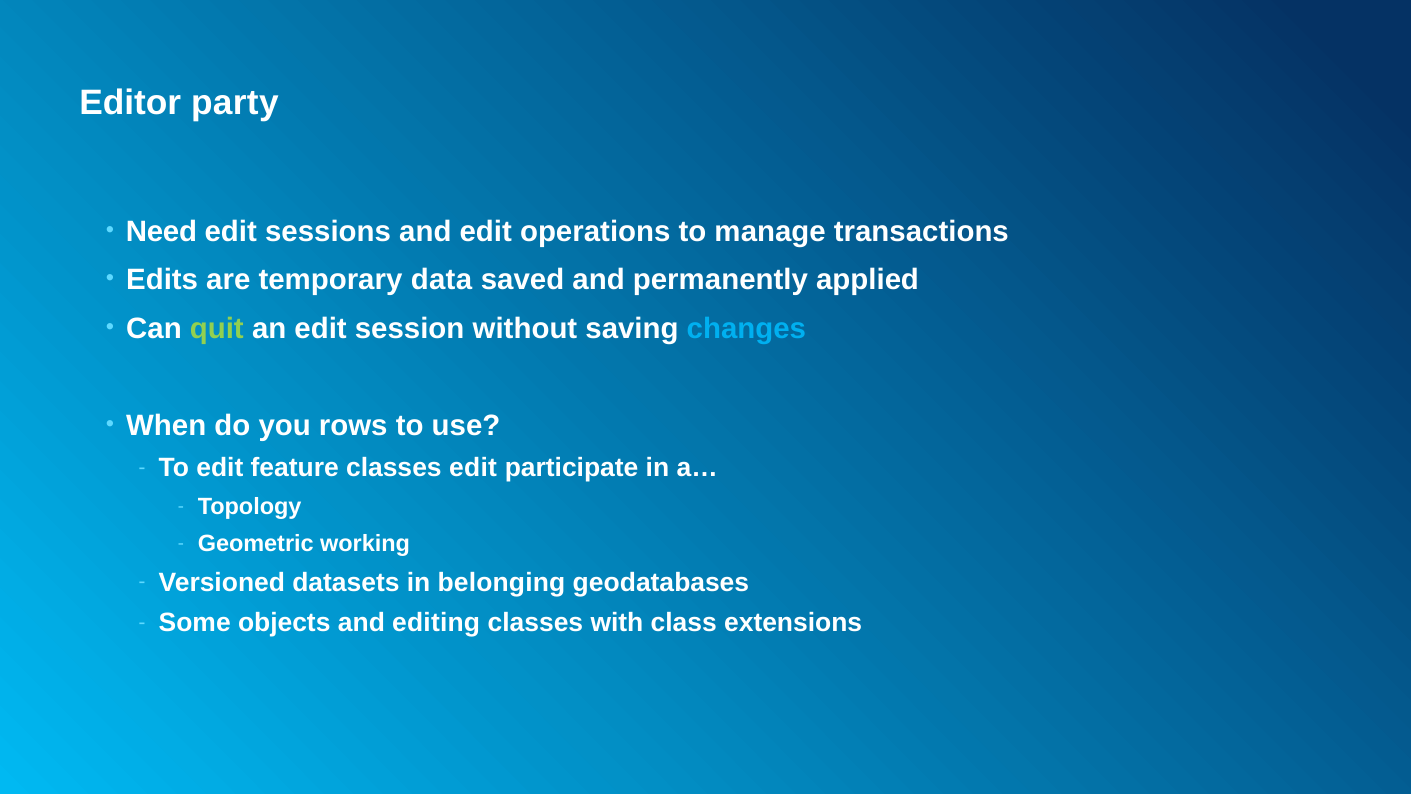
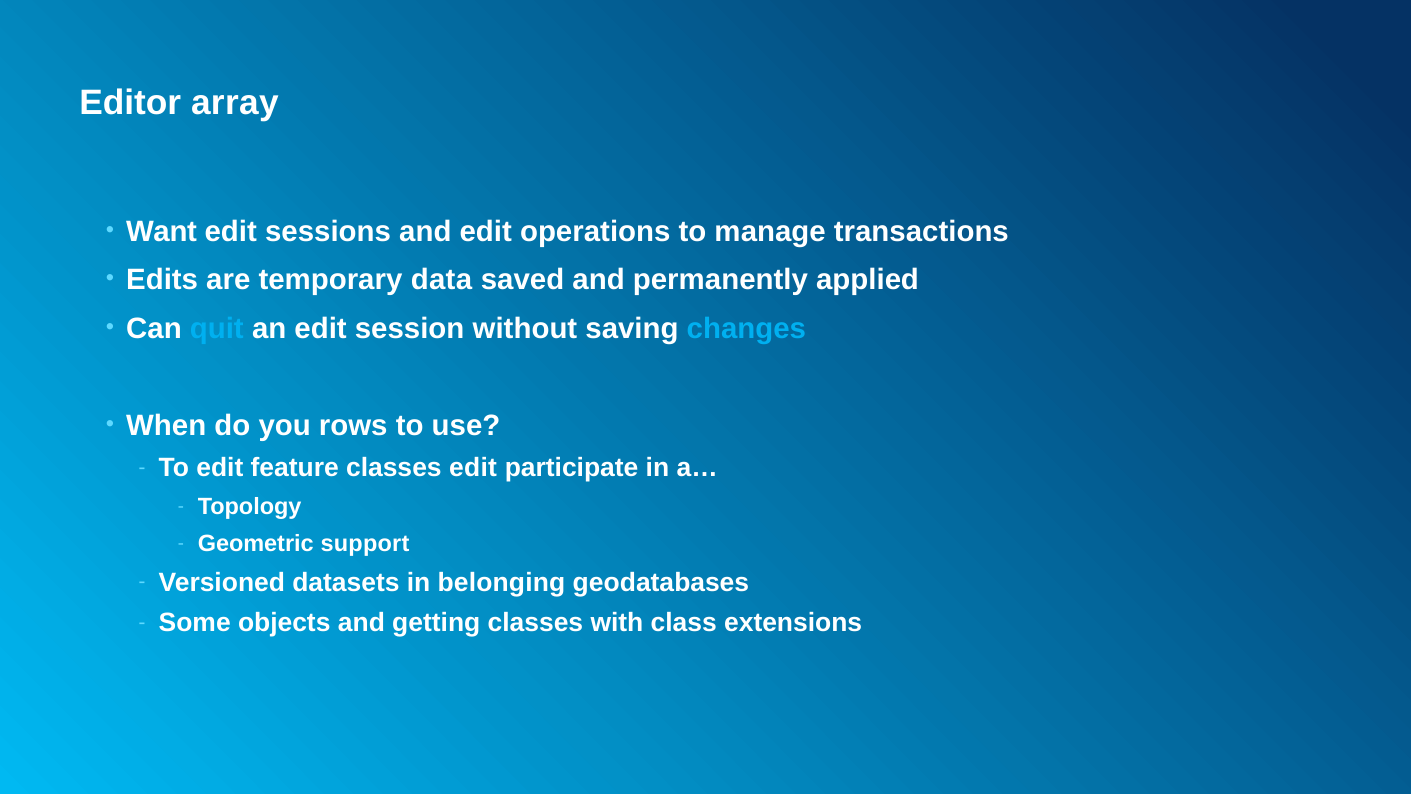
party: party -> array (235, 103)
Need: Need -> Want (161, 231)
quit colour: light green -> light blue (217, 328)
working: working -> support (365, 543)
editing: editing -> getting (436, 623)
